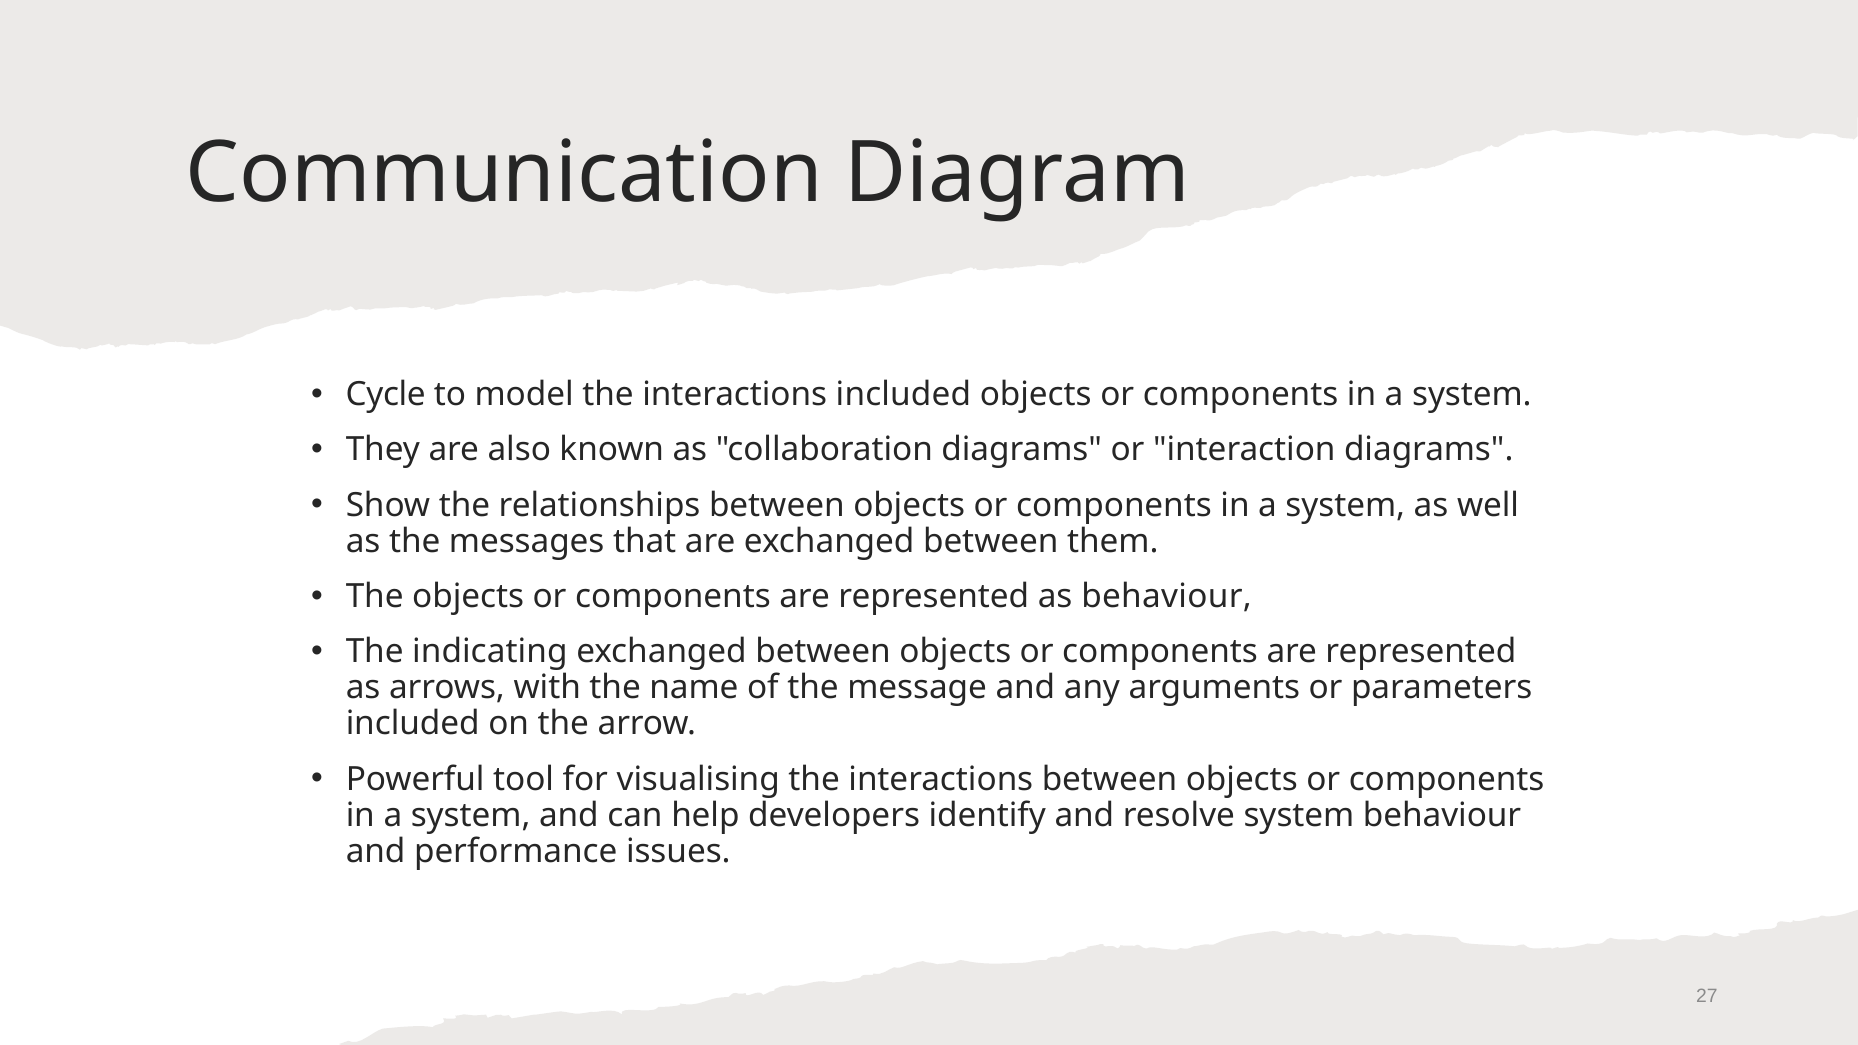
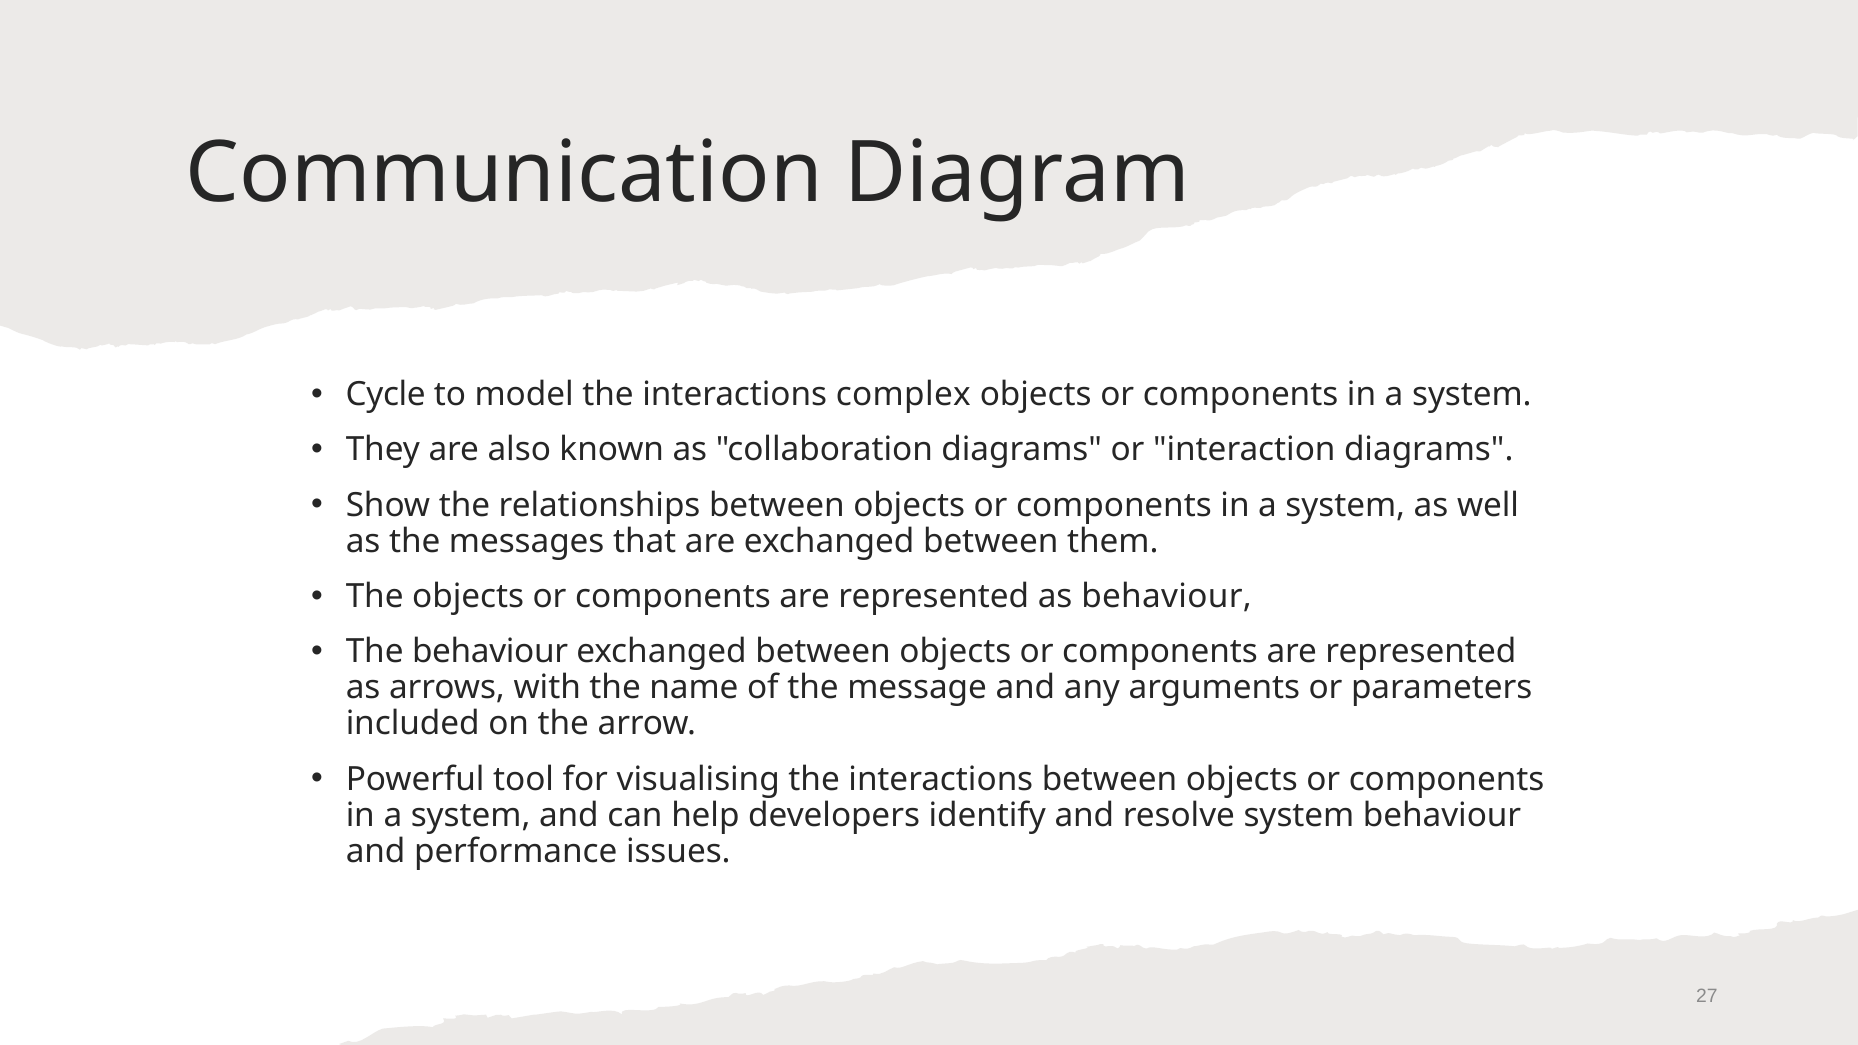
interactions included: included -> complex (903, 395)
The indicating: indicating -> behaviour (490, 652)
